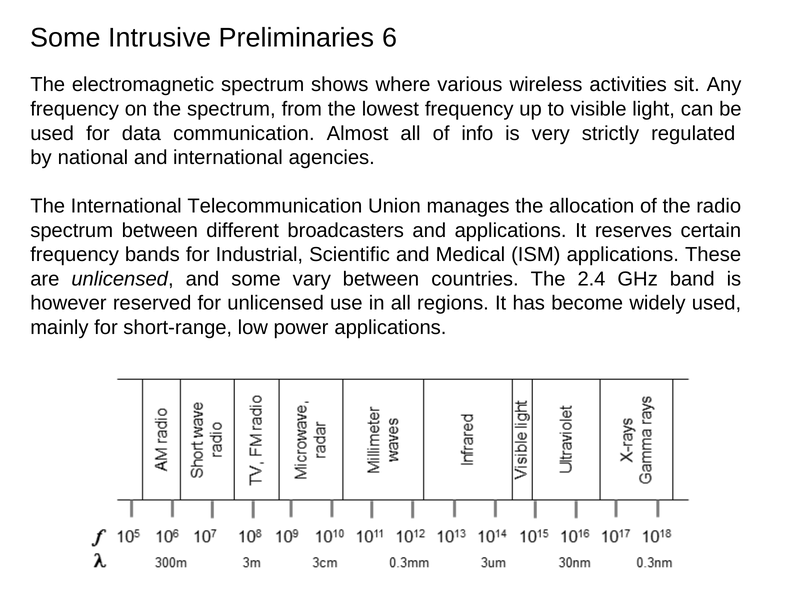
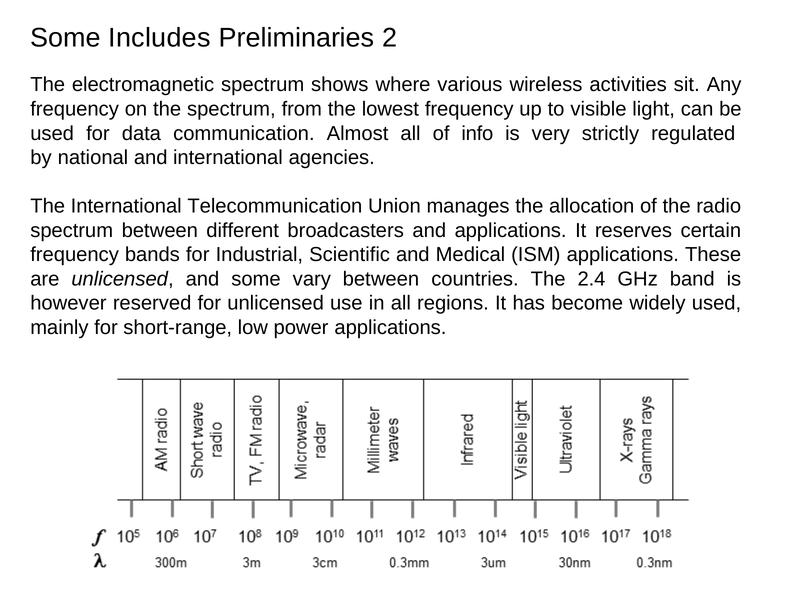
Intrusive: Intrusive -> Includes (160, 38)
6: 6 -> 2 (390, 38)
